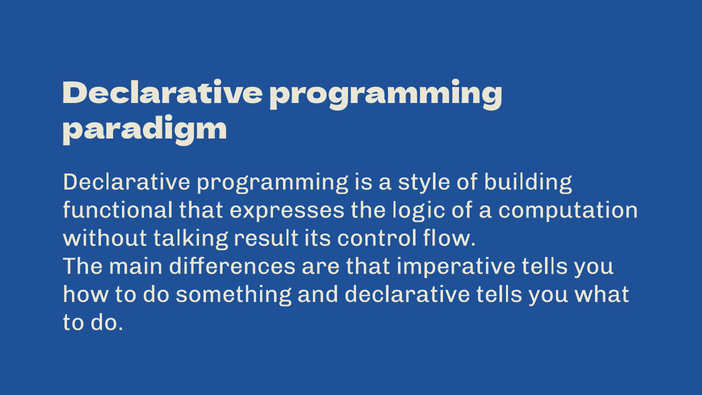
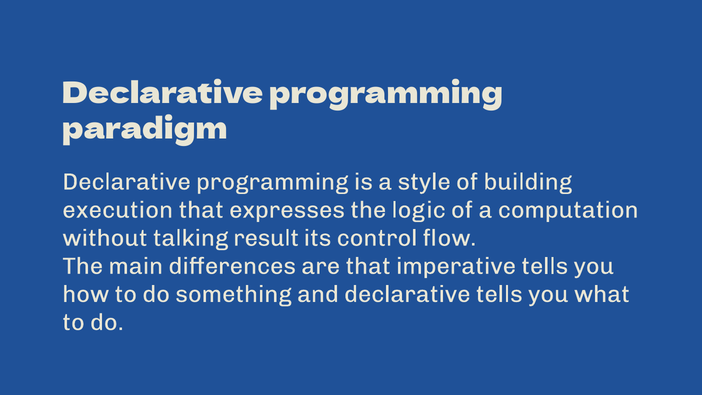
functional: functional -> execution (118, 210)
